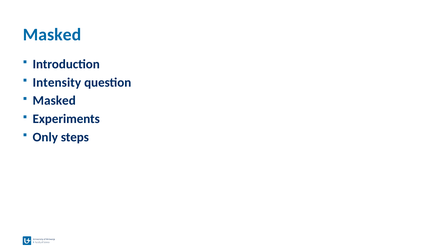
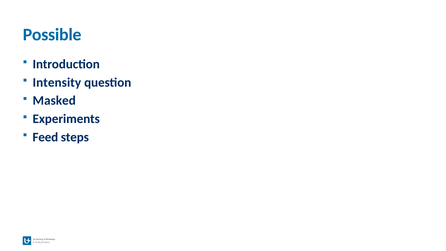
Masked: Masked -> Possible (52, 35)
Only: Only -> Feed (45, 137)
